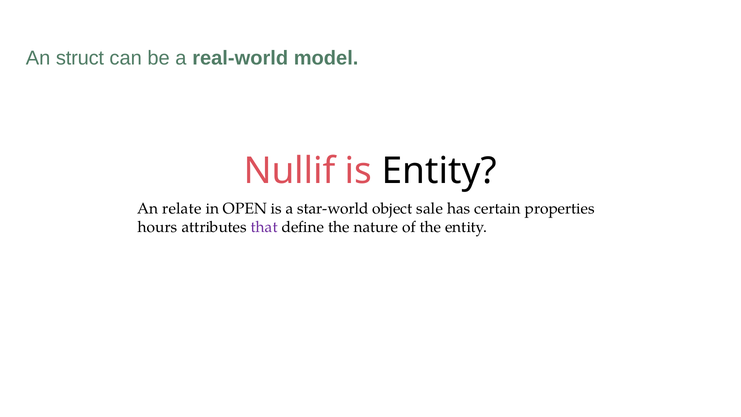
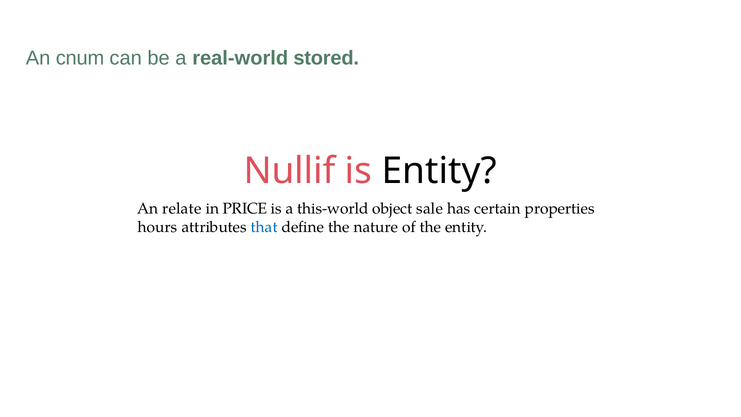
struct: struct -> cnum (80, 58)
model: model -> stored (326, 58)
OPEN: OPEN -> PRICE (245, 208)
star-world: star-world -> this-world (333, 208)
that colour: purple -> blue (264, 227)
